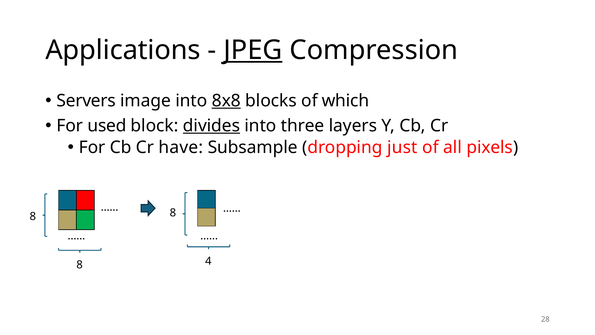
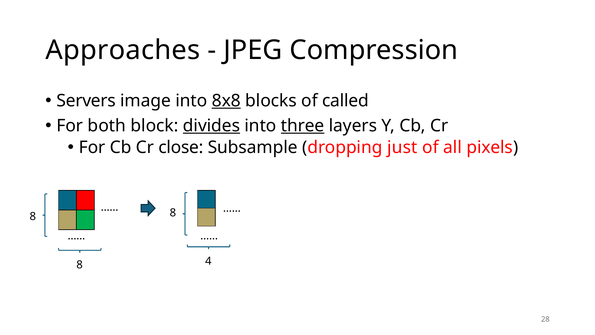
Applications: Applications -> Approaches (123, 50)
JPEG underline: present -> none (253, 50)
which: which -> called (345, 101)
used: used -> both (107, 126)
three underline: none -> present (303, 126)
have: have -> close (181, 147)
